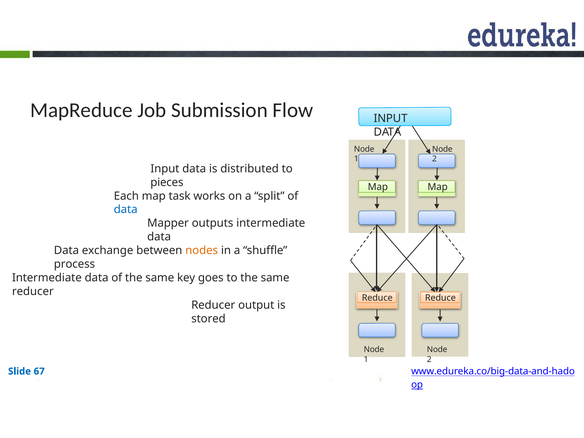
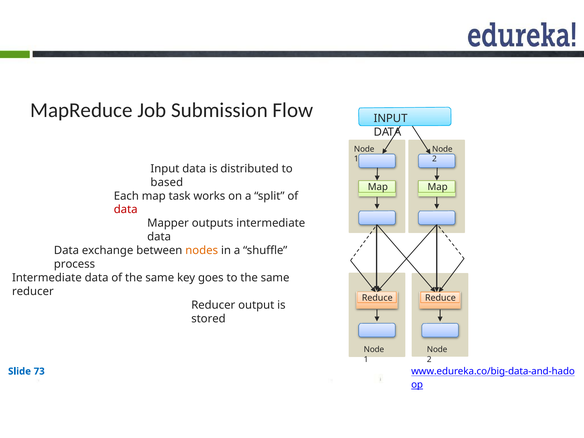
pieces: pieces -> based (167, 182)
data colour: blue -> red (126, 210)
67: 67 -> 73 (39, 371)
